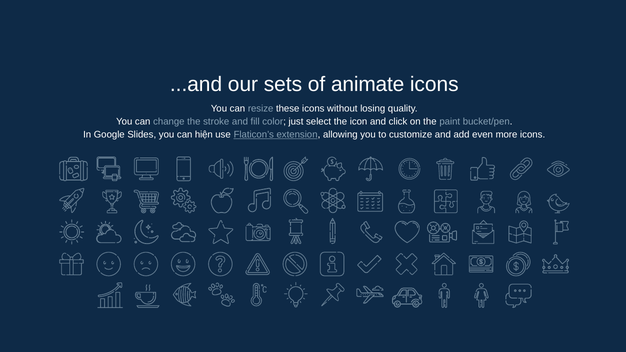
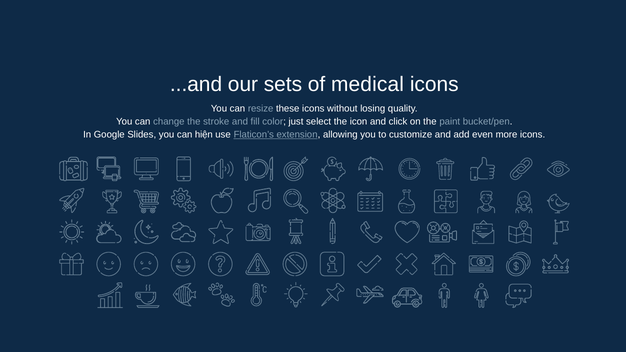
animate: animate -> medical (367, 84)
